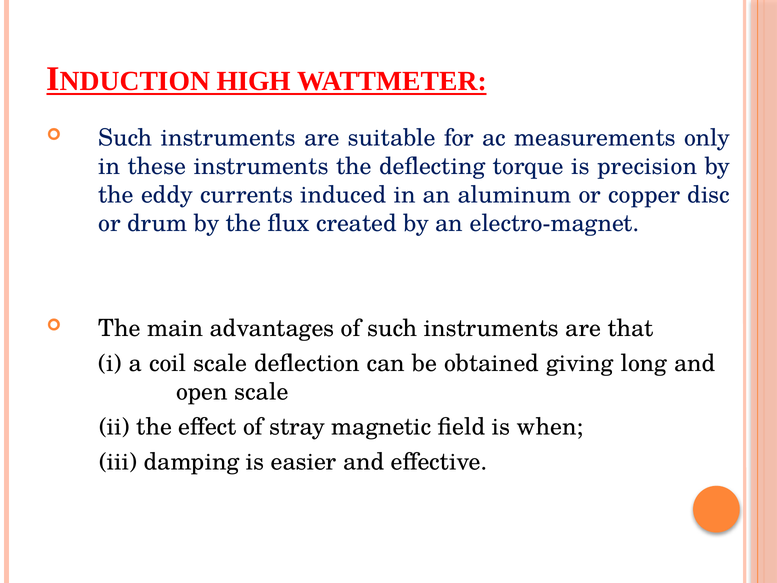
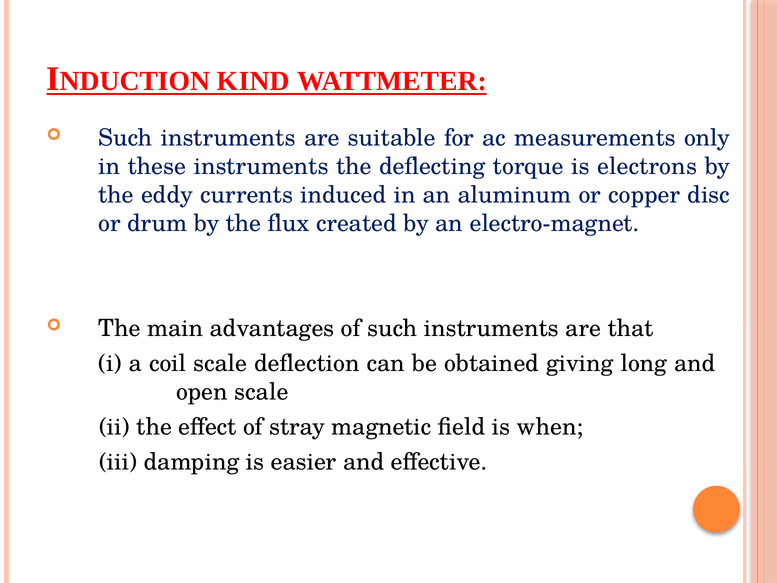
HIGH: HIGH -> KIND (253, 81)
precision: precision -> electrons (647, 166)
